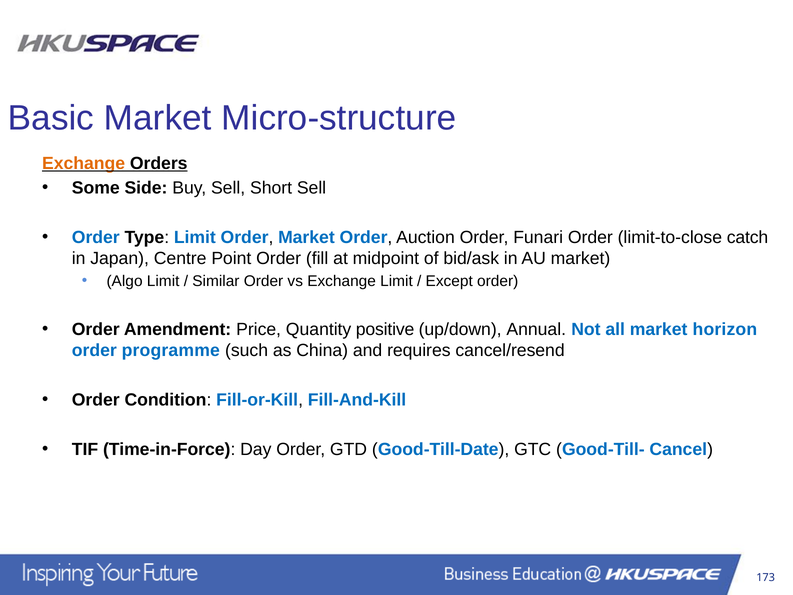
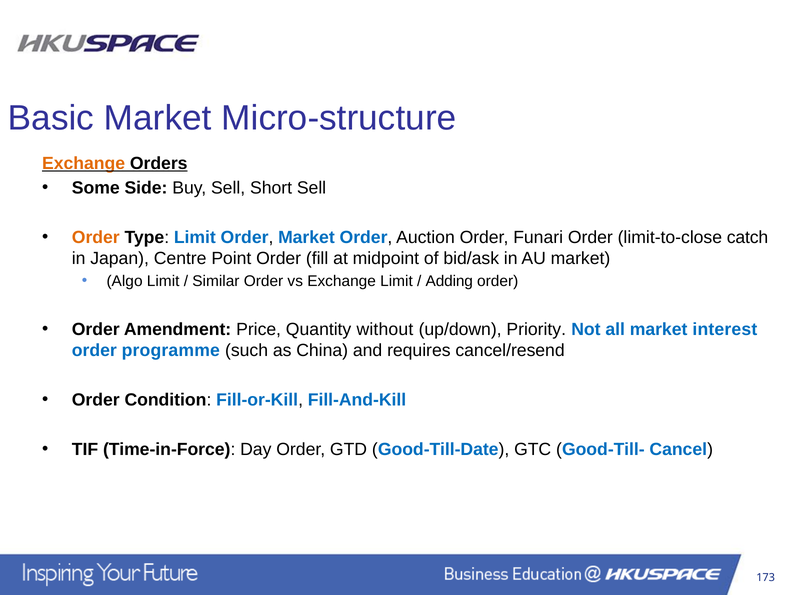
Order colour: blue -> orange (96, 237)
Except: Except -> Adding (449, 281)
positive: positive -> without (385, 329)
Annual: Annual -> Priority (536, 329)
horizon: horizon -> interest (725, 329)
